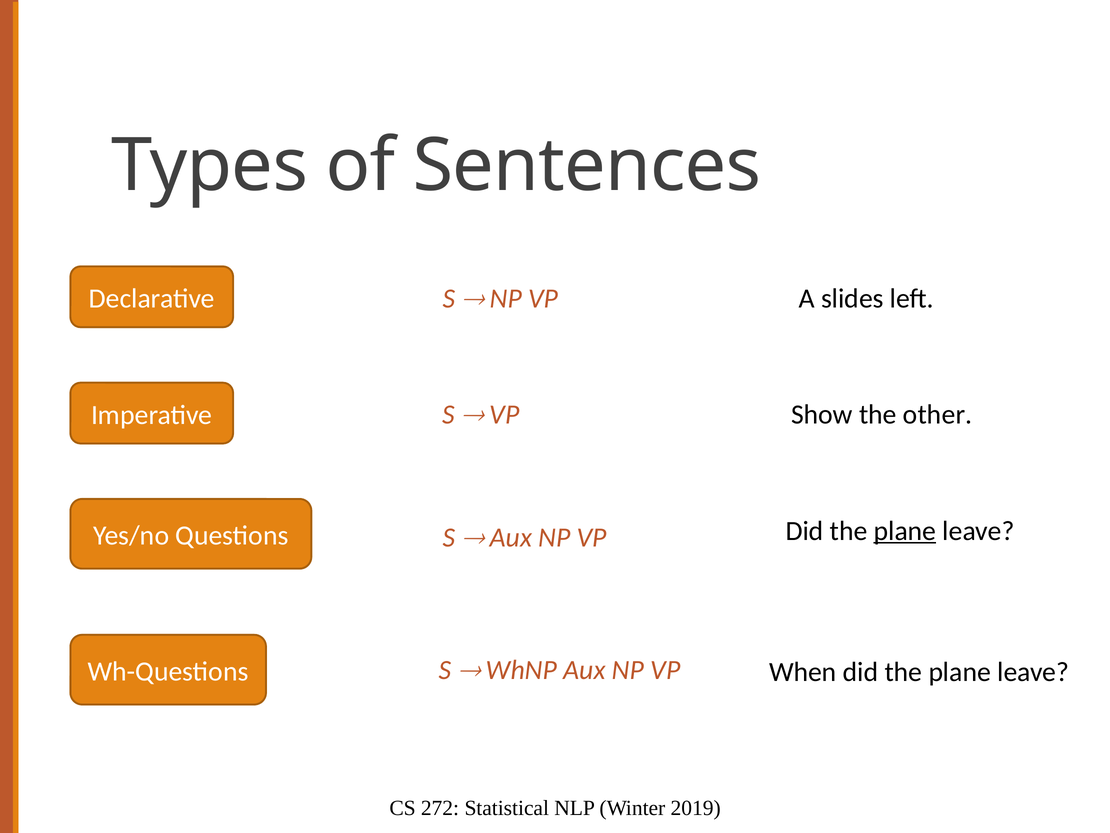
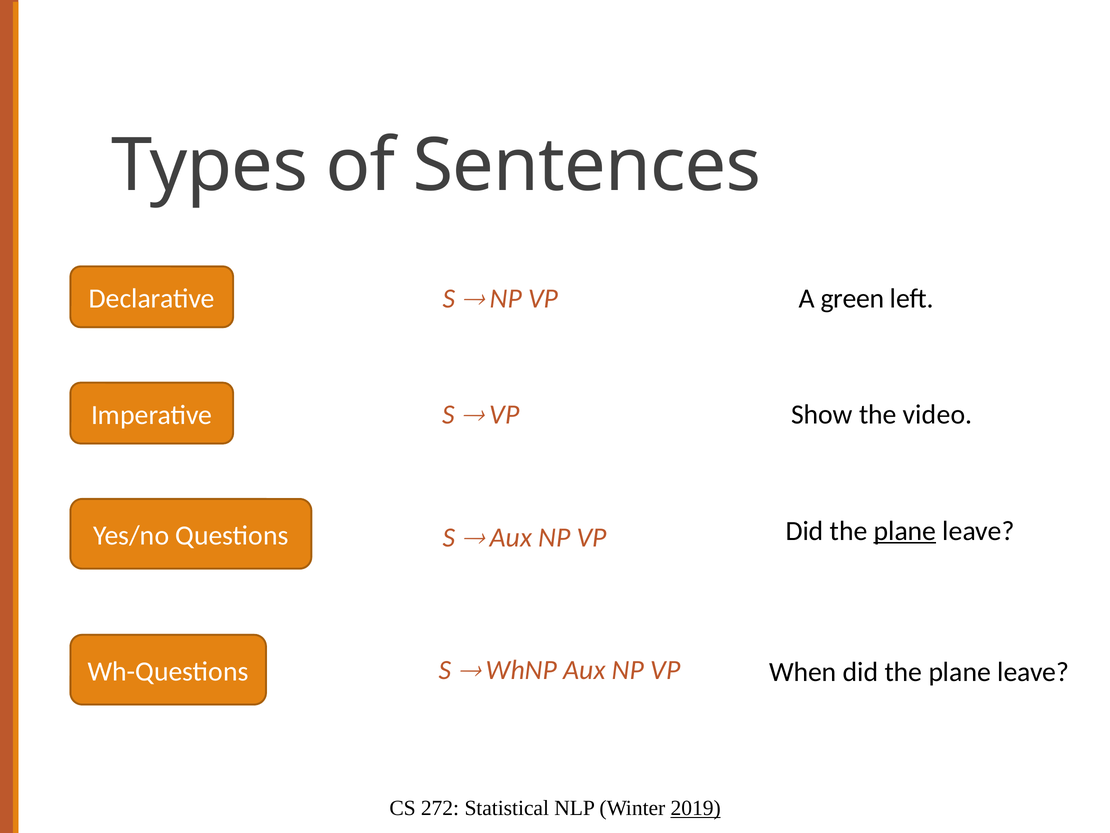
slides: slides -> green (852, 298)
other: other -> video (938, 414)
2019 underline: none -> present (696, 808)
